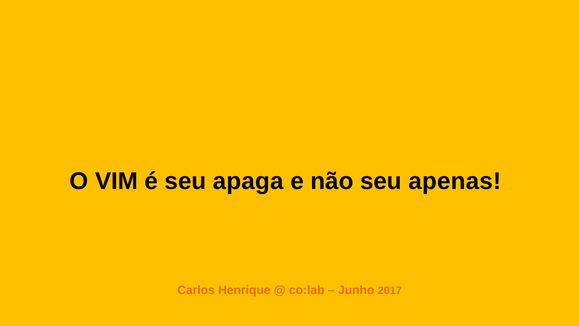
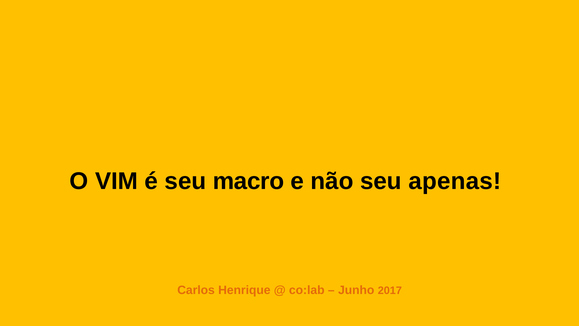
apaga: apaga -> macro (248, 181)
